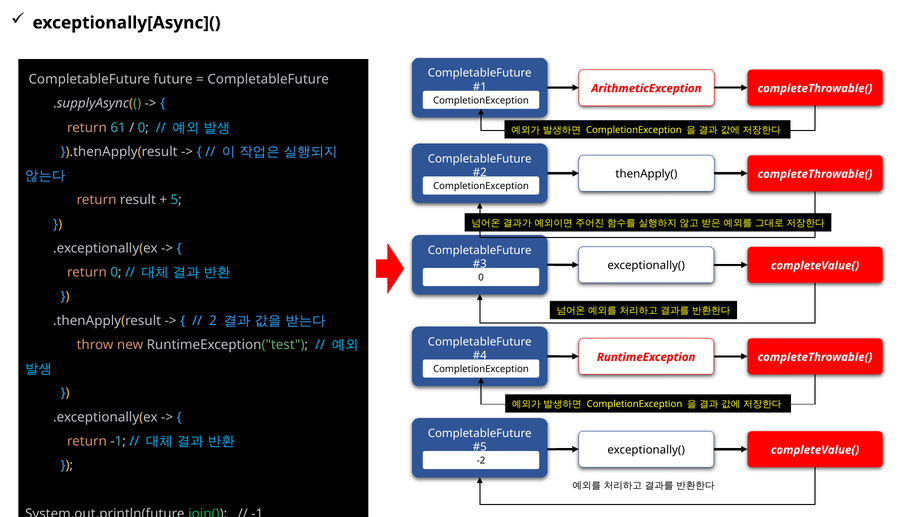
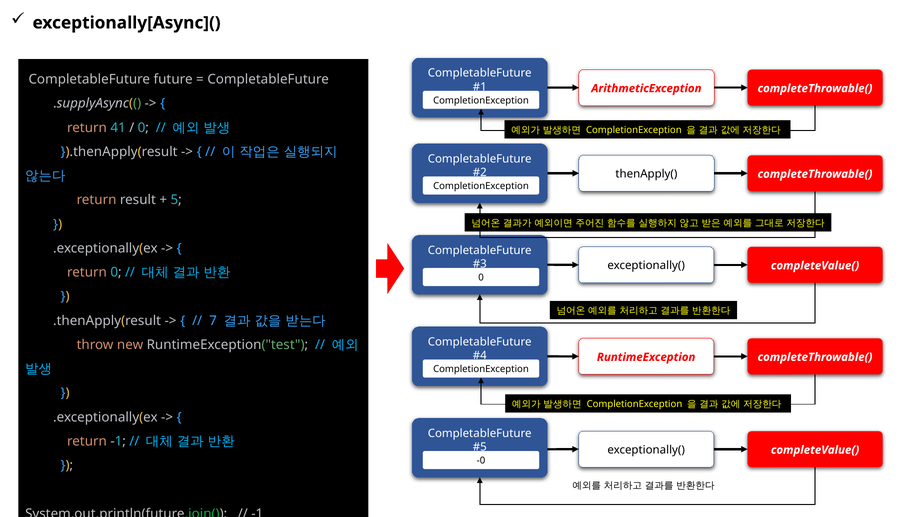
61: 61 -> 41 (118, 128)
2: 2 -> 7 (213, 321)
-2: -2 -> -0 (481, 461)
